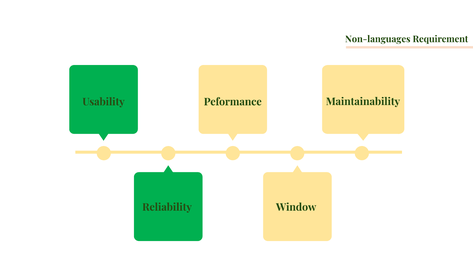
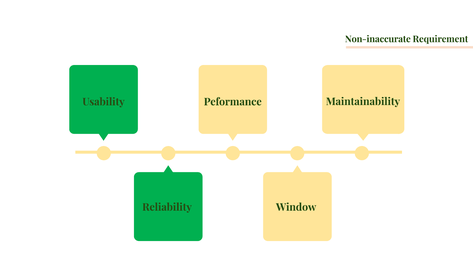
Non-languages: Non-languages -> Non-inaccurate (378, 39)
